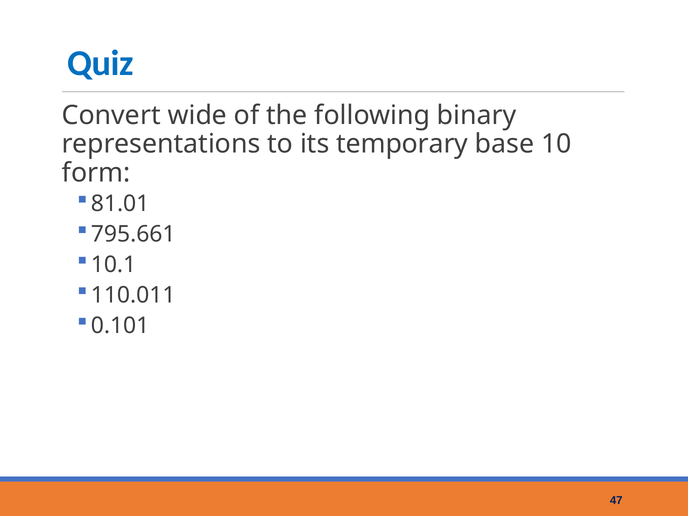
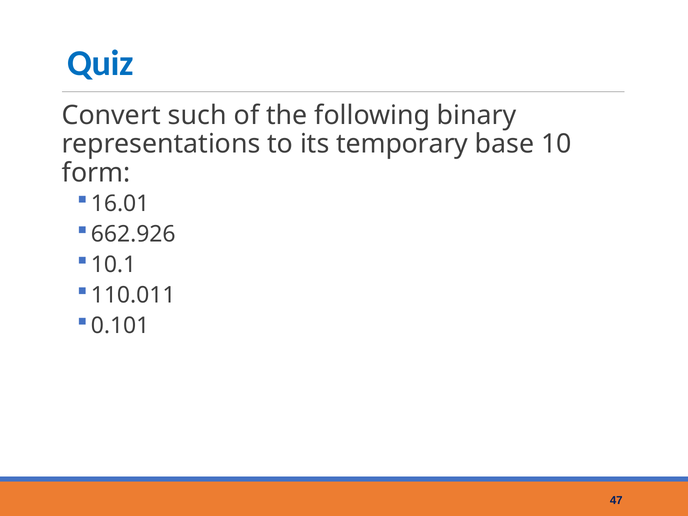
wide: wide -> such (197, 115)
81.01: 81.01 -> 16.01 (120, 204)
795.661: 795.661 -> 662.926 (133, 234)
